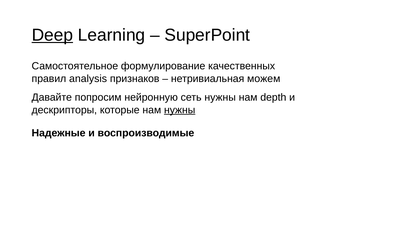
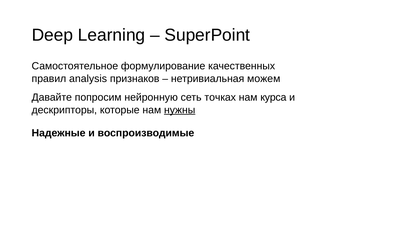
Deep underline: present -> none (52, 35)
сеть нужны: нужны -> точках (220, 97)
depth: depth -> курса (273, 97)
